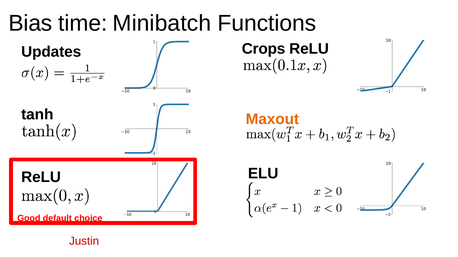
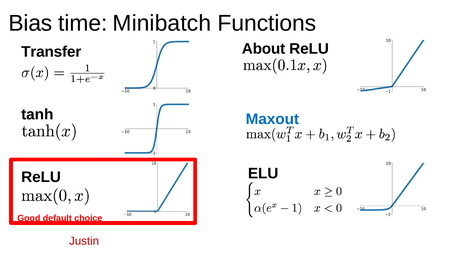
Crops: Crops -> About (264, 49)
Updates: Updates -> Transfer (51, 52)
Maxout colour: orange -> blue (272, 119)
